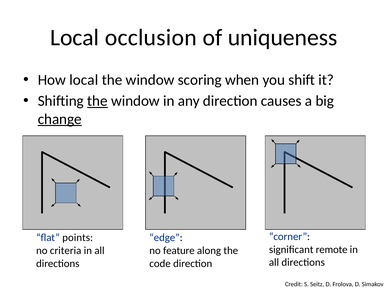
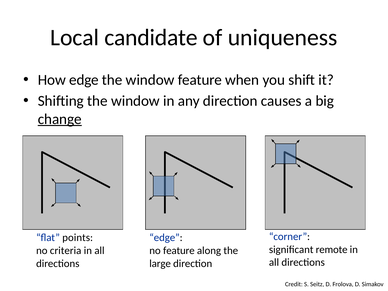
occlusion: occlusion -> candidate (151, 38)
How local: local -> edge (84, 80)
window scoring: scoring -> feature (200, 80)
the underline: present -> none (97, 101)
code: code -> large (160, 264)
